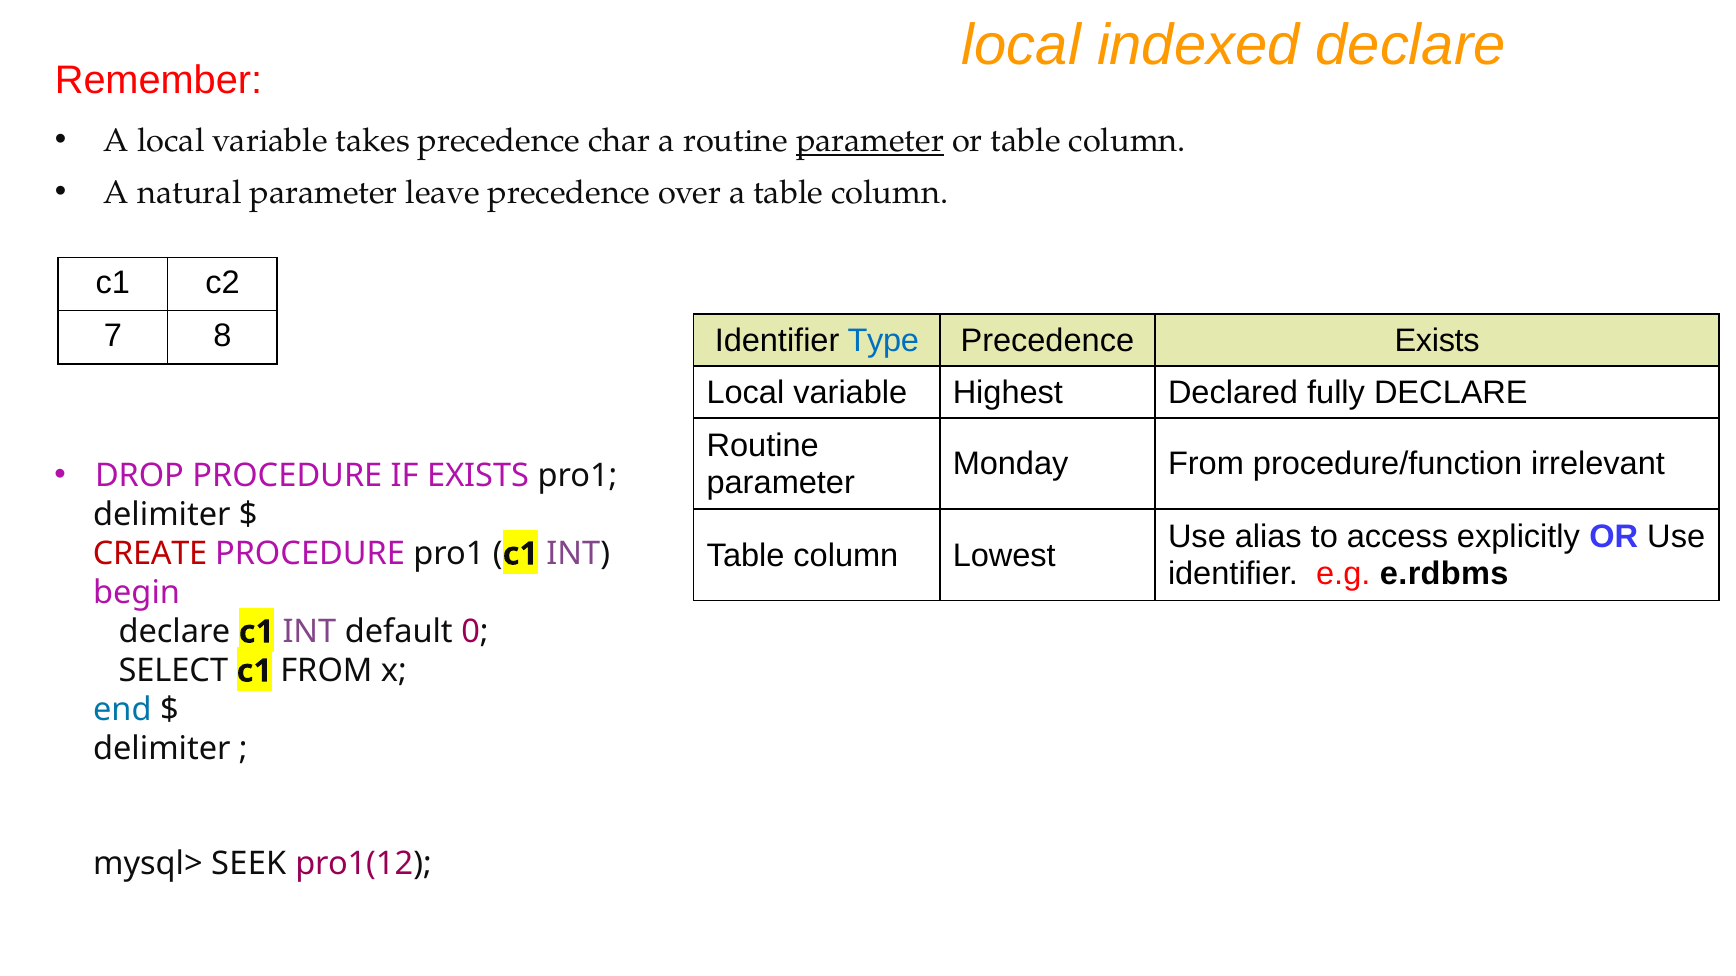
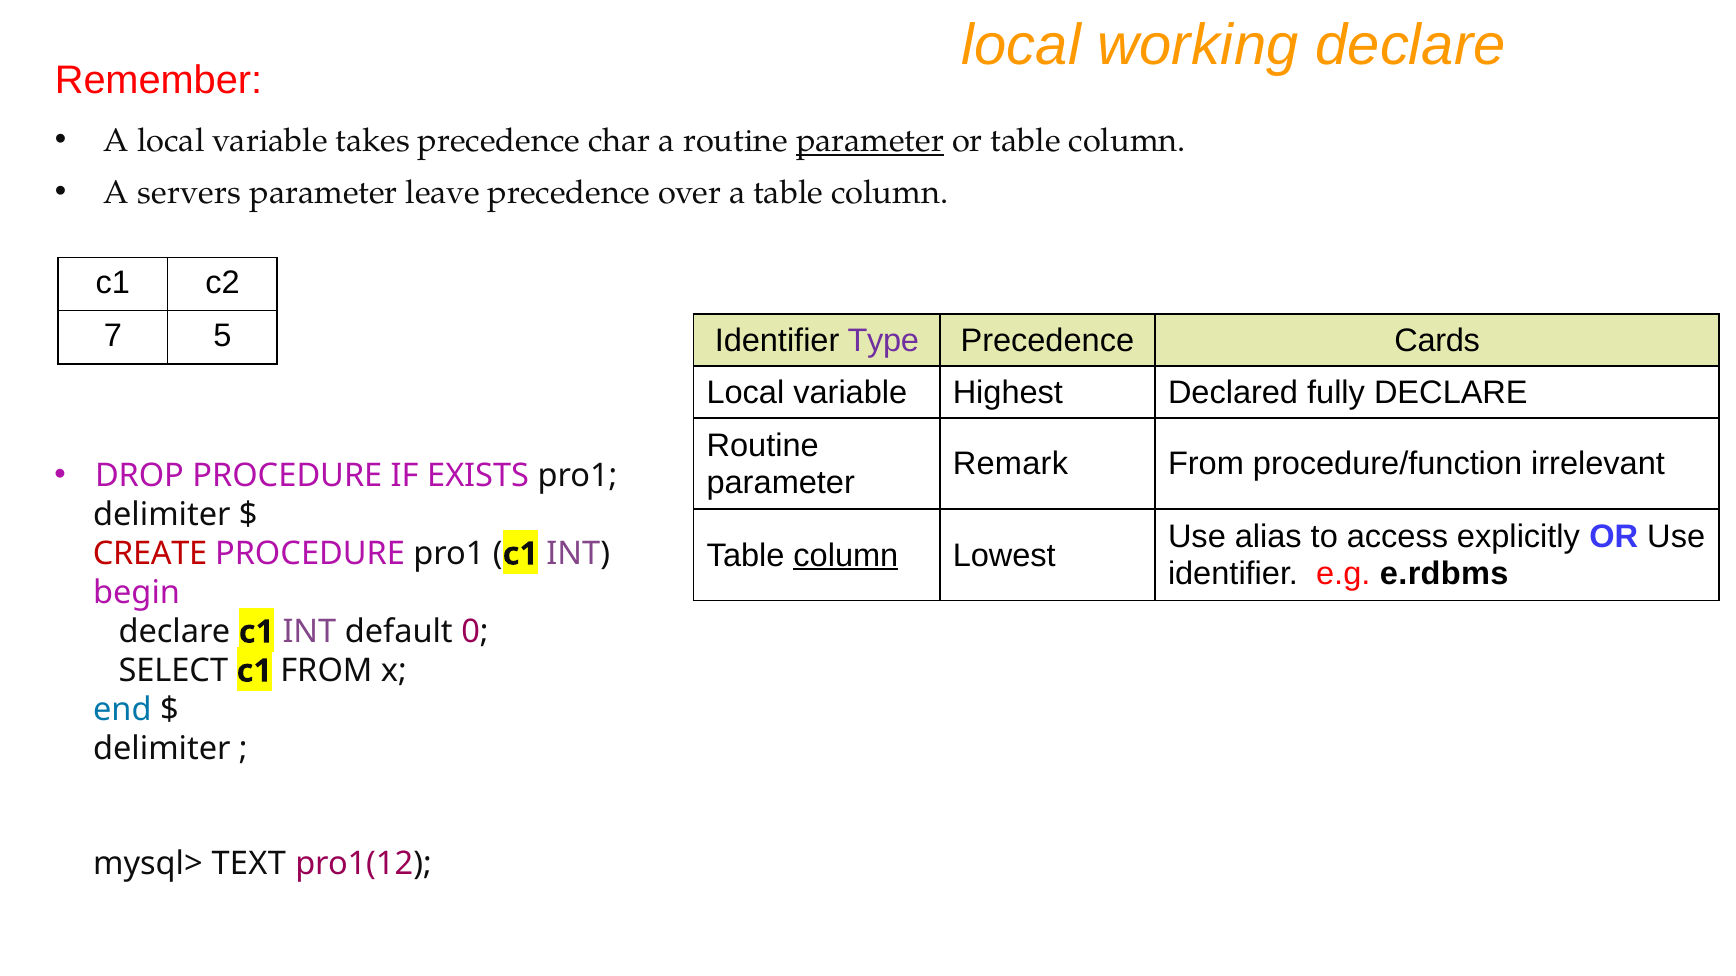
indexed: indexed -> working (1198, 45)
natural: natural -> servers (189, 193)
8: 8 -> 5 (222, 336)
Type colour: blue -> purple (883, 341)
Precedence Exists: Exists -> Cards (1437, 341)
Monday: Monday -> Remark (1010, 464)
column underline: none -> present (846, 556)
SEEK: SEEK -> TEXT (249, 865)
